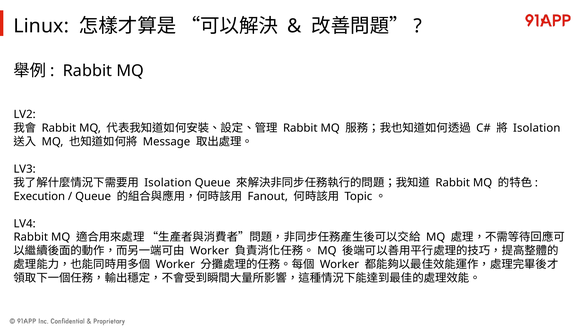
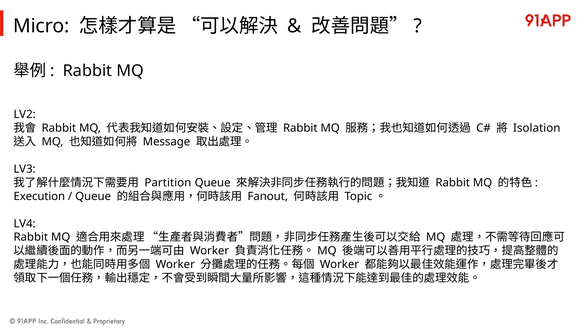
Linux: Linux -> Micro (41, 26)
Isolation: Isolation -> Partition (168, 183)
